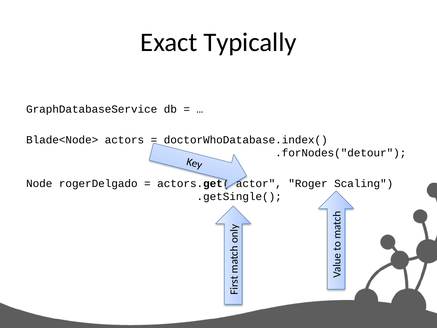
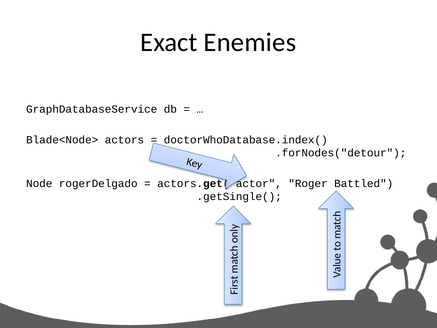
Typically: Typically -> Enemies (250, 42)
Scaling: Scaling -> Battled (364, 183)
